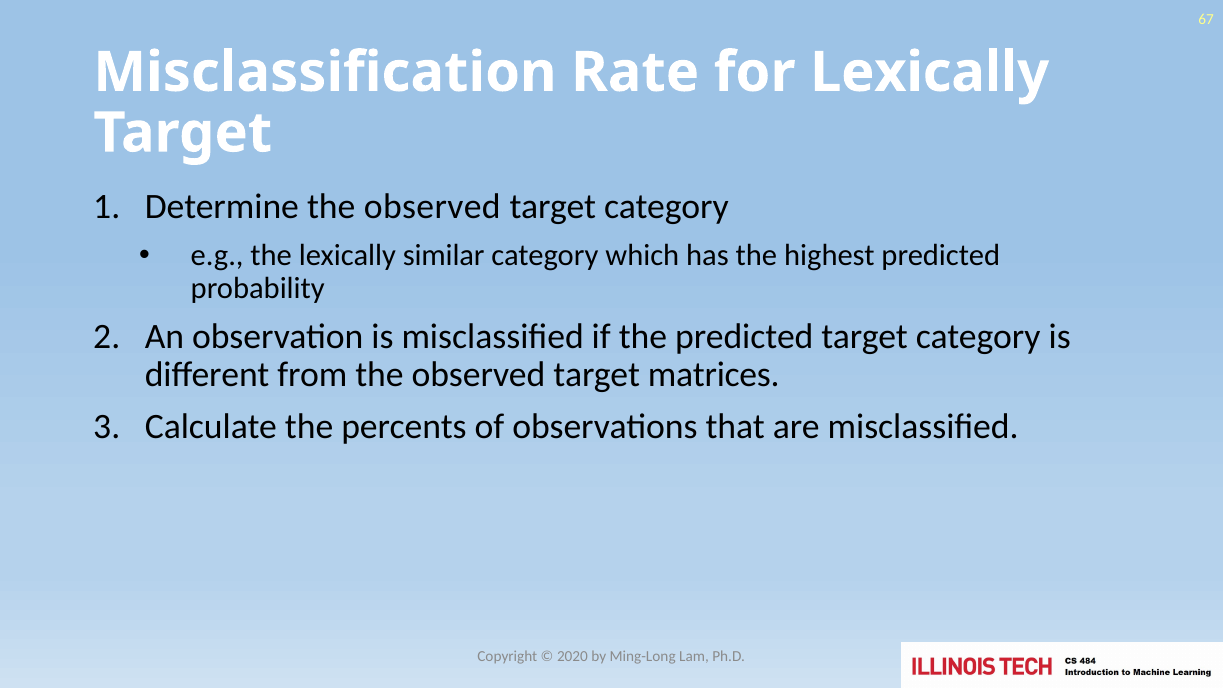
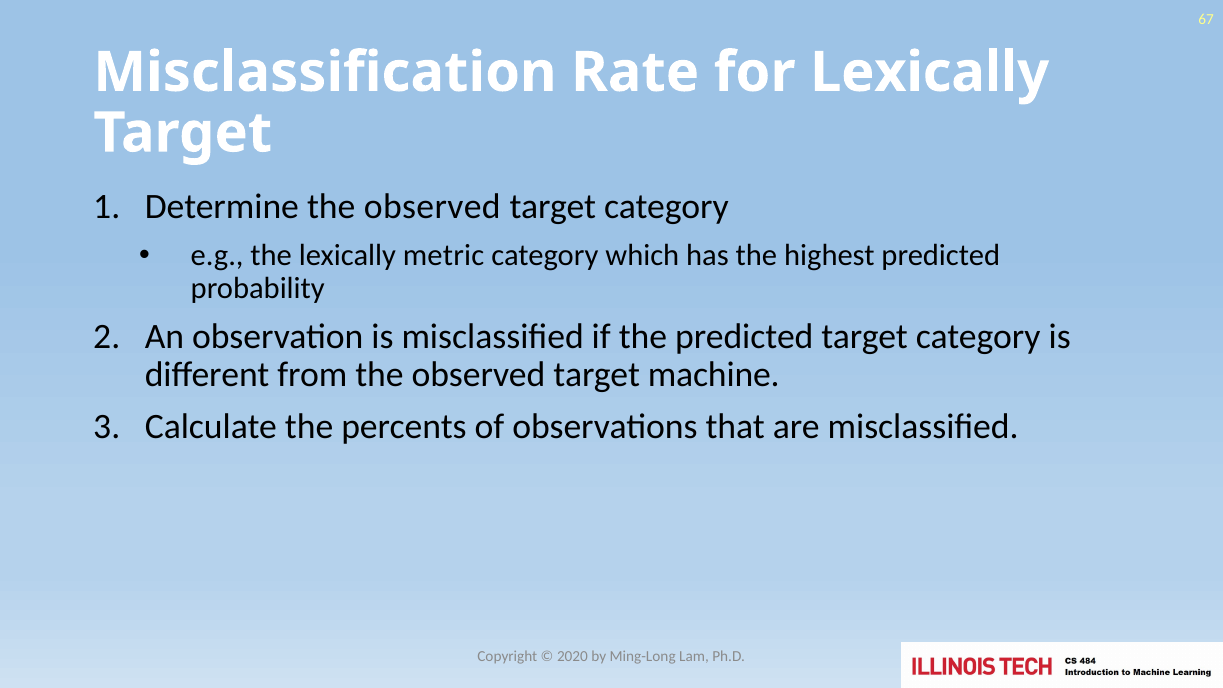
similar: similar -> metric (444, 255)
matrices: matrices -> machine (714, 375)
